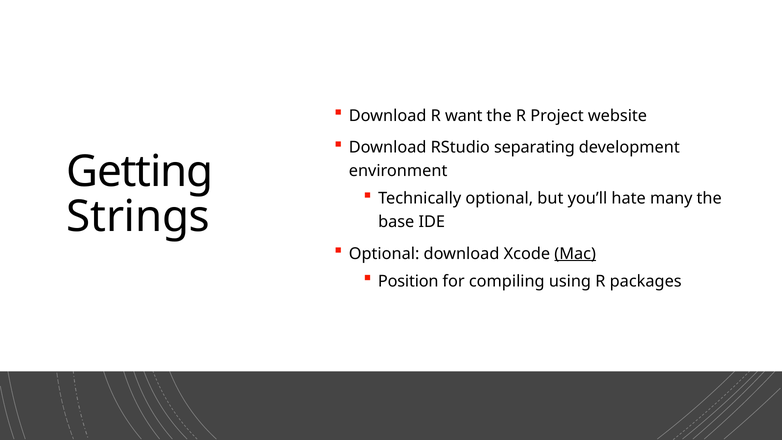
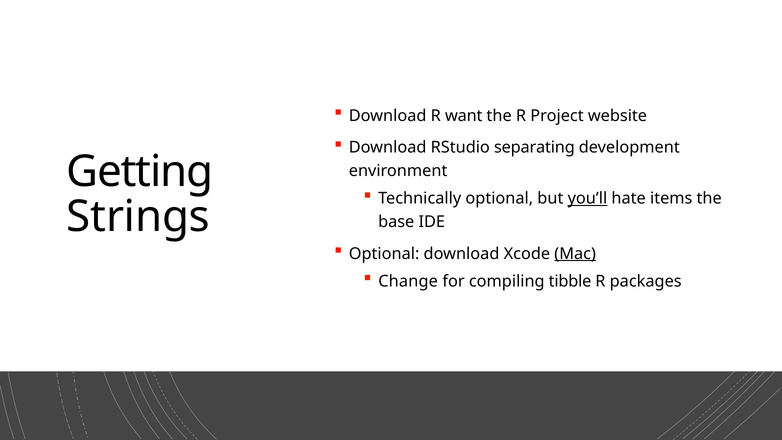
you’ll underline: none -> present (587, 198)
many: many -> items (671, 198)
Position: Position -> Change (408, 281)
using: using -> tibble (570, 281)
